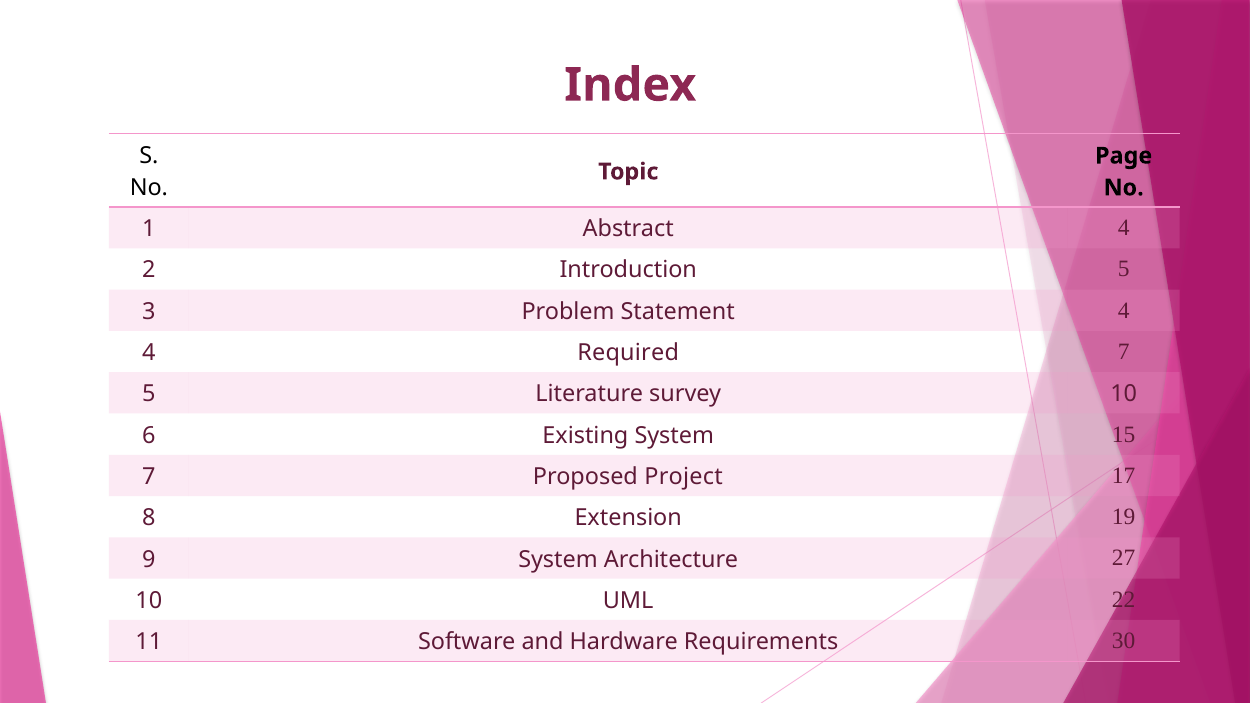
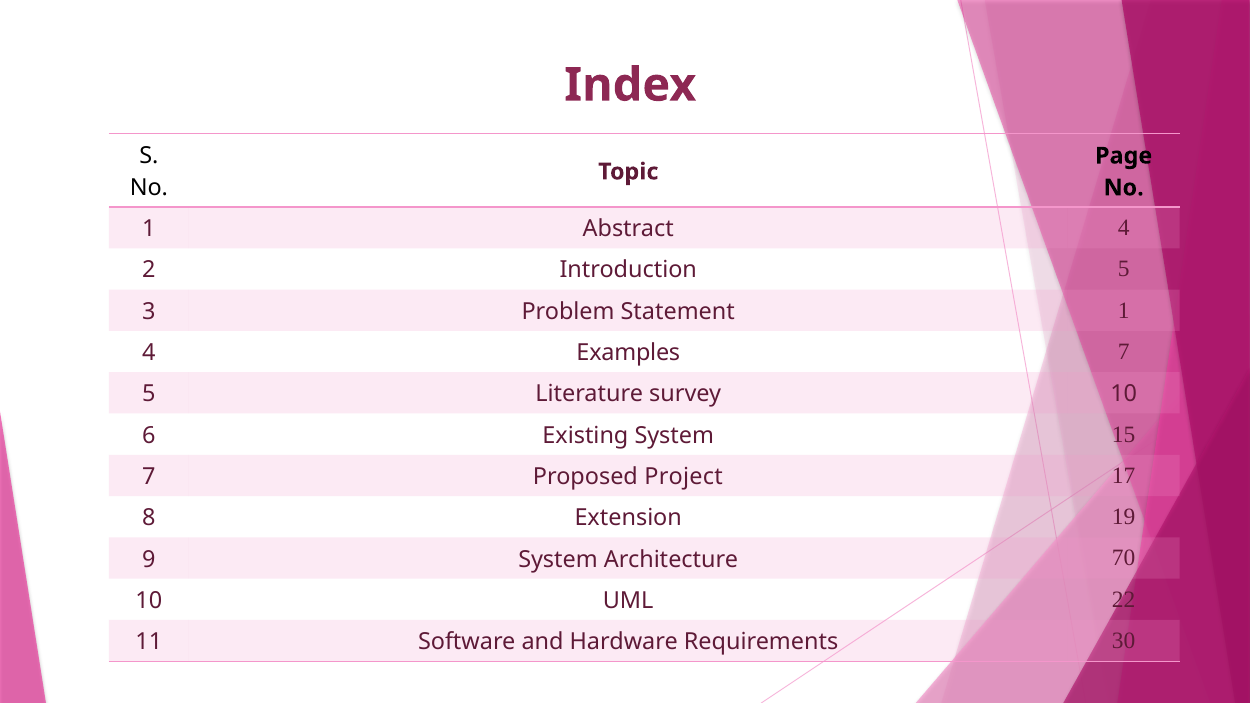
Statement 4: 4 -> 1 (1124, 311)
Required: Required -> Examples (628, 353)
27: 27 -> 70 (1124, 558)
